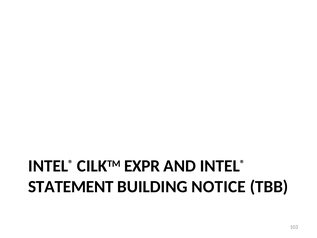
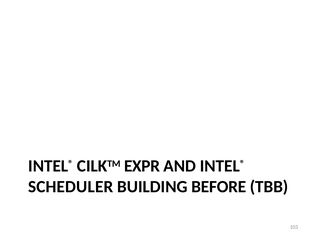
STATEMENT: STATEMENT -> SCHEDULER (71, 186)
NOTICE: NOTICE -> BEFORE (219, 186)
